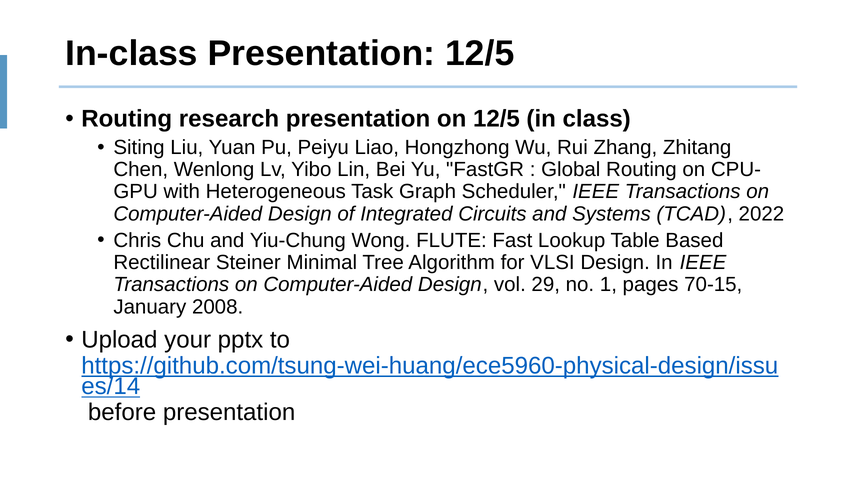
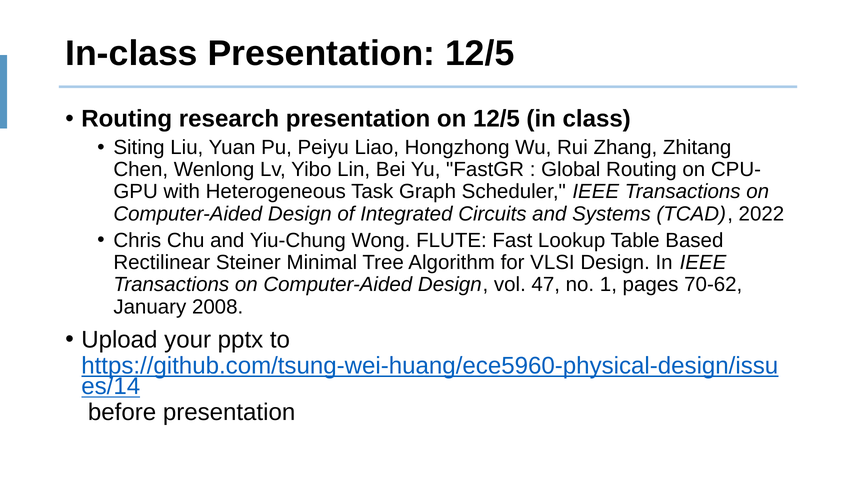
29: 29 -> 47 (546, 285)
70-15: 70-15 -> 70-62 (713, 285)
